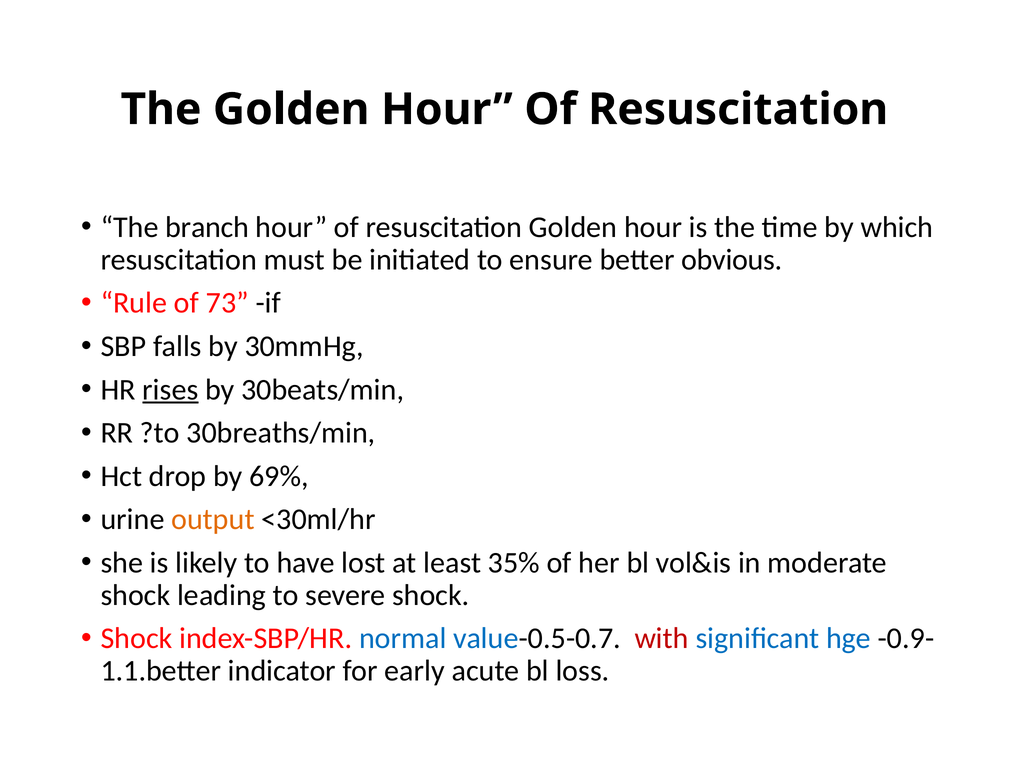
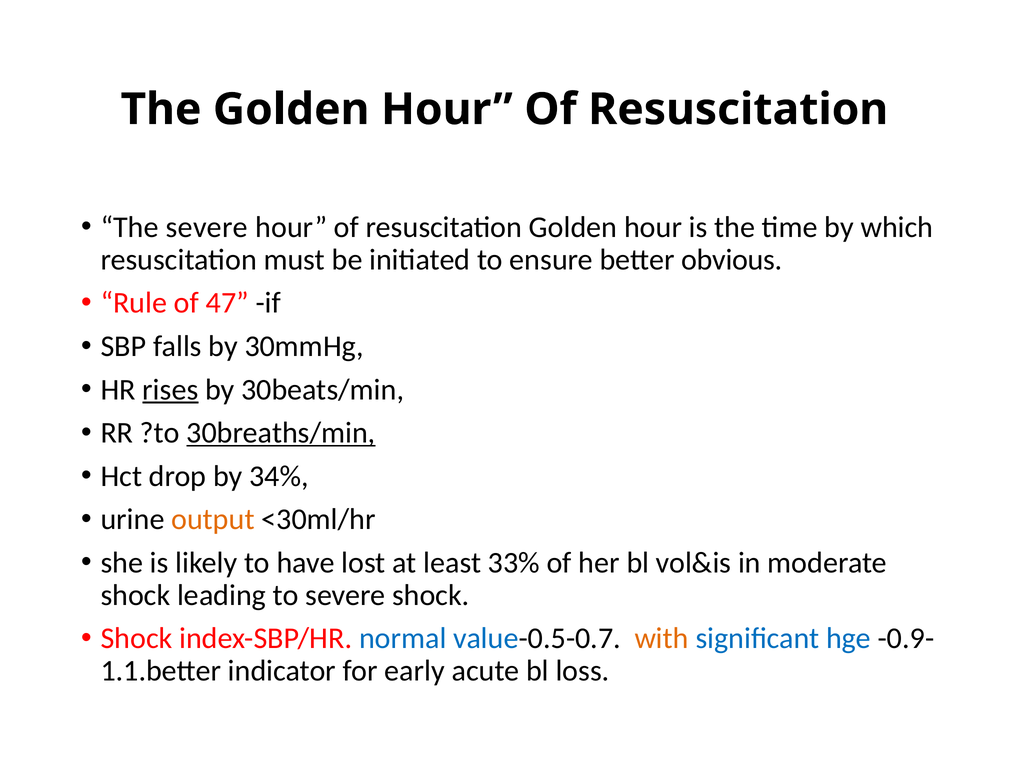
The branch: branch -> severe (207, 227)
73: 73 -> 47 (227, 303)
30breaths/min underline: none -> present (281, 433)
69%: 69% -> 34% (279, 476)
35%: 35% -> 33% (514, 563)
with colour: red -> orange (662, 638)
